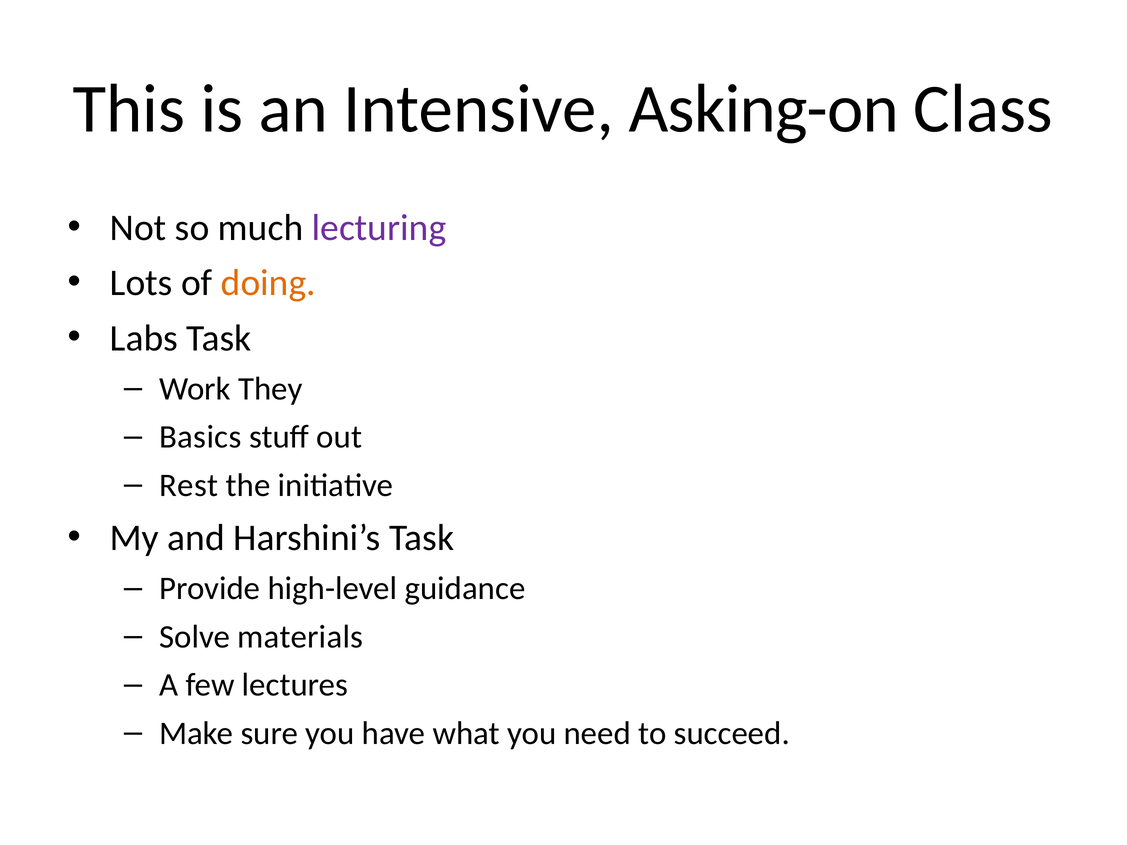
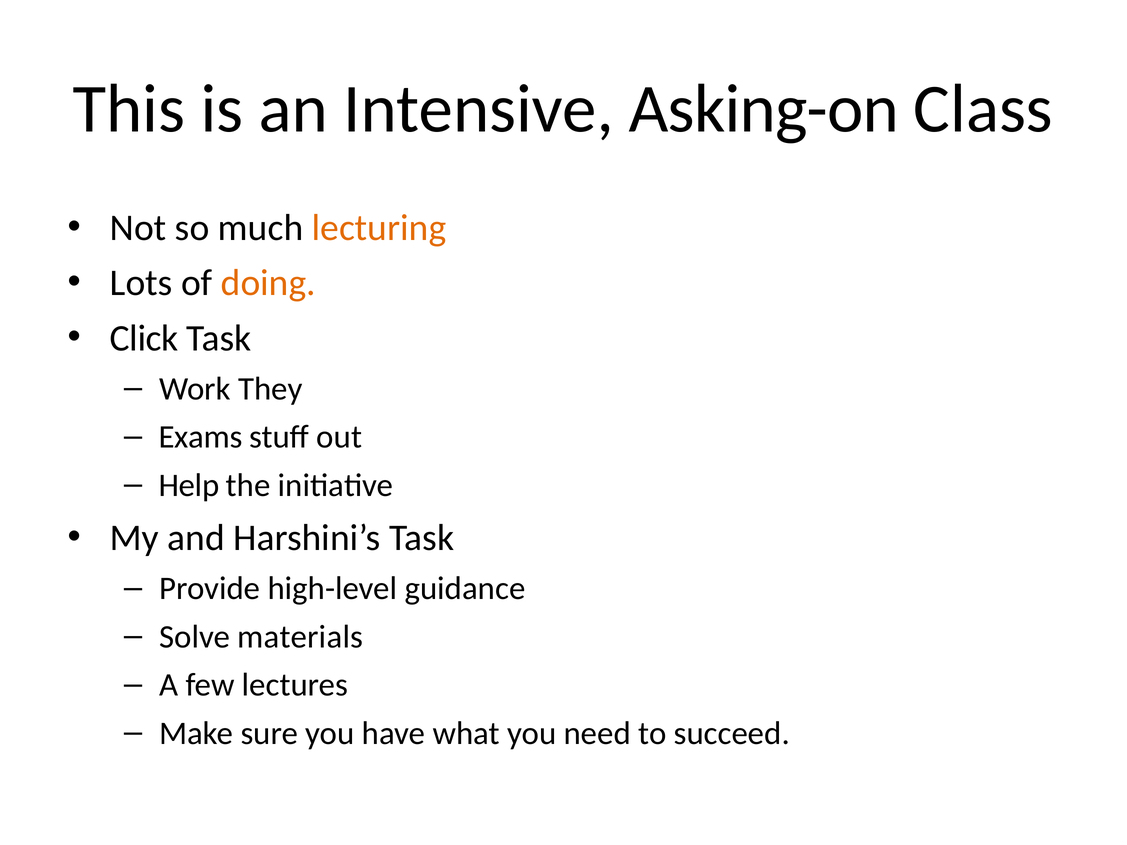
lecturing colour: purple -> orange (379, 228)
Labs: Labs -> Click (144, 338)
Basics: Basics -> Exams (201, 437)
Rest: Rest -> Help (189, 485)
